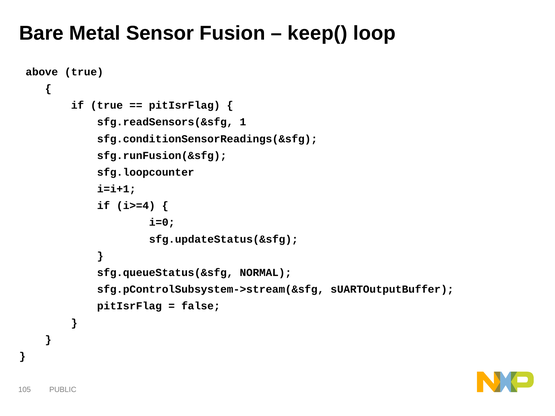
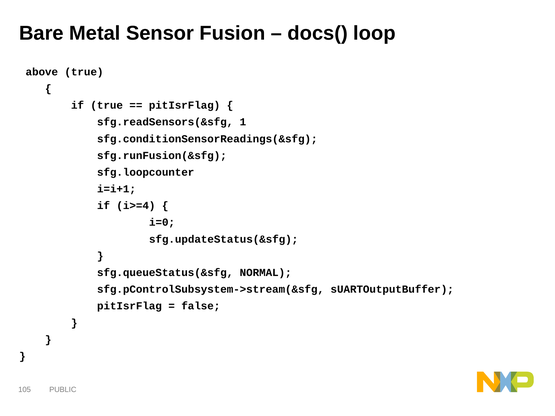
keep(: keep( -> docs( (318, 33)
